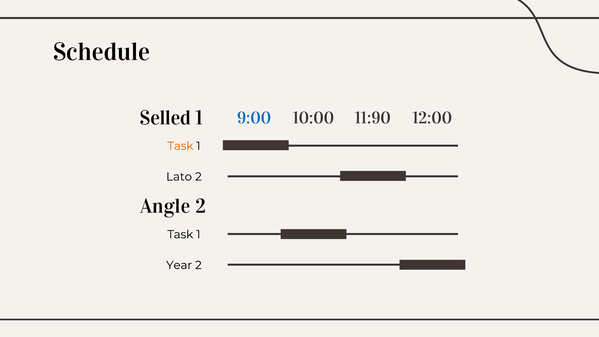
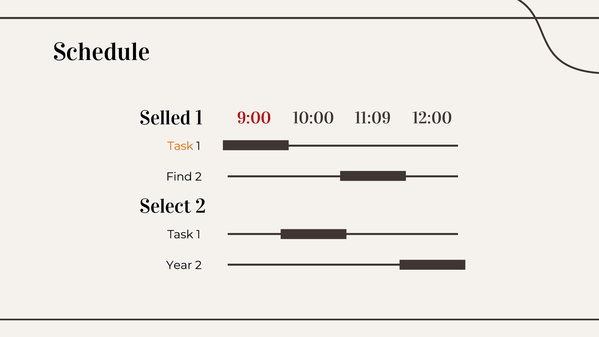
9:00 colour: blue -> red (254, 118)
11:90: 11:90 -> 11:09 (373, 118)
Lato: Lato -> Find (179, 177)
Angle: Angle -> Select (165, 206)
